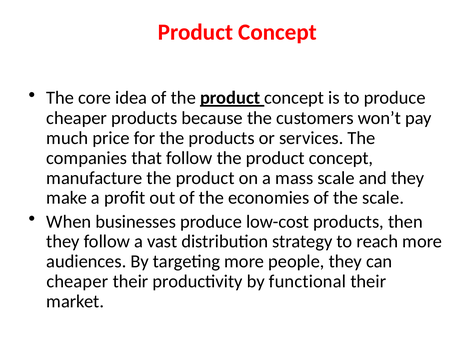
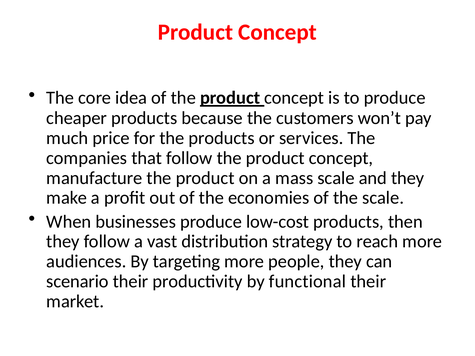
cheaper: cheaper -> scenario (78, 282)
